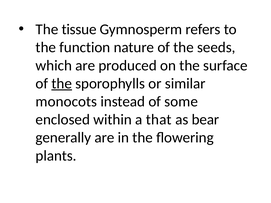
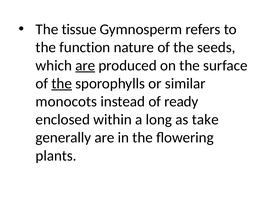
are underline: none -> present (85, 66)
some: some -> ready (181, 102)
that: that -> long (159, 120)
bear: bear -> take (205, 120)
